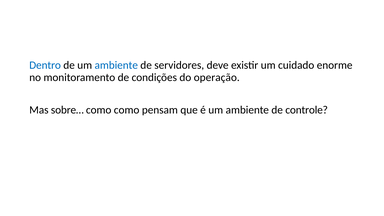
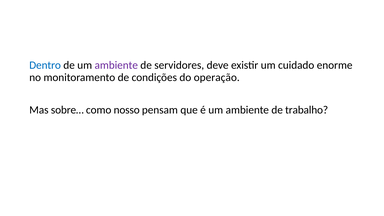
ambiente colour: blue -> purple (116, 65)
como como: como -> nosso (127, 110)
controle: controle -> trabalho (307, 110)
